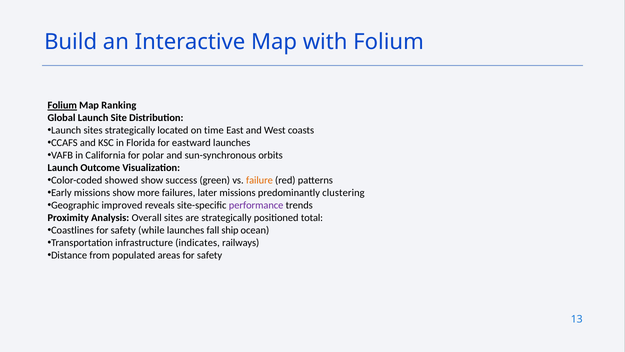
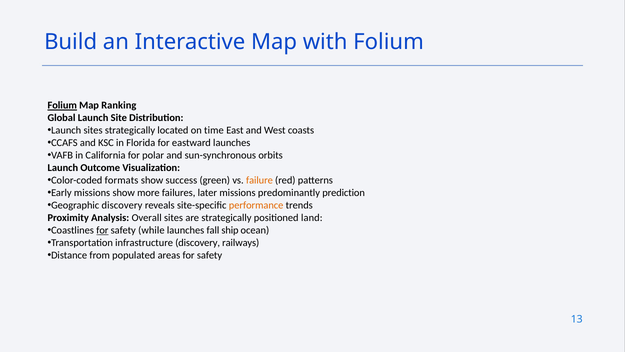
showed: showed -> formats (122, 180)
clustering: clustering -> prediction (344, 193)
Geographic improved: improved -> discovery (122, 205)
performance colour: purple -> orange (256, 205)
total: total -> land (312, 218)
for underline: none -> present (102, 230)
infrastructure indicates: indicates -> discovery (198, 243)
